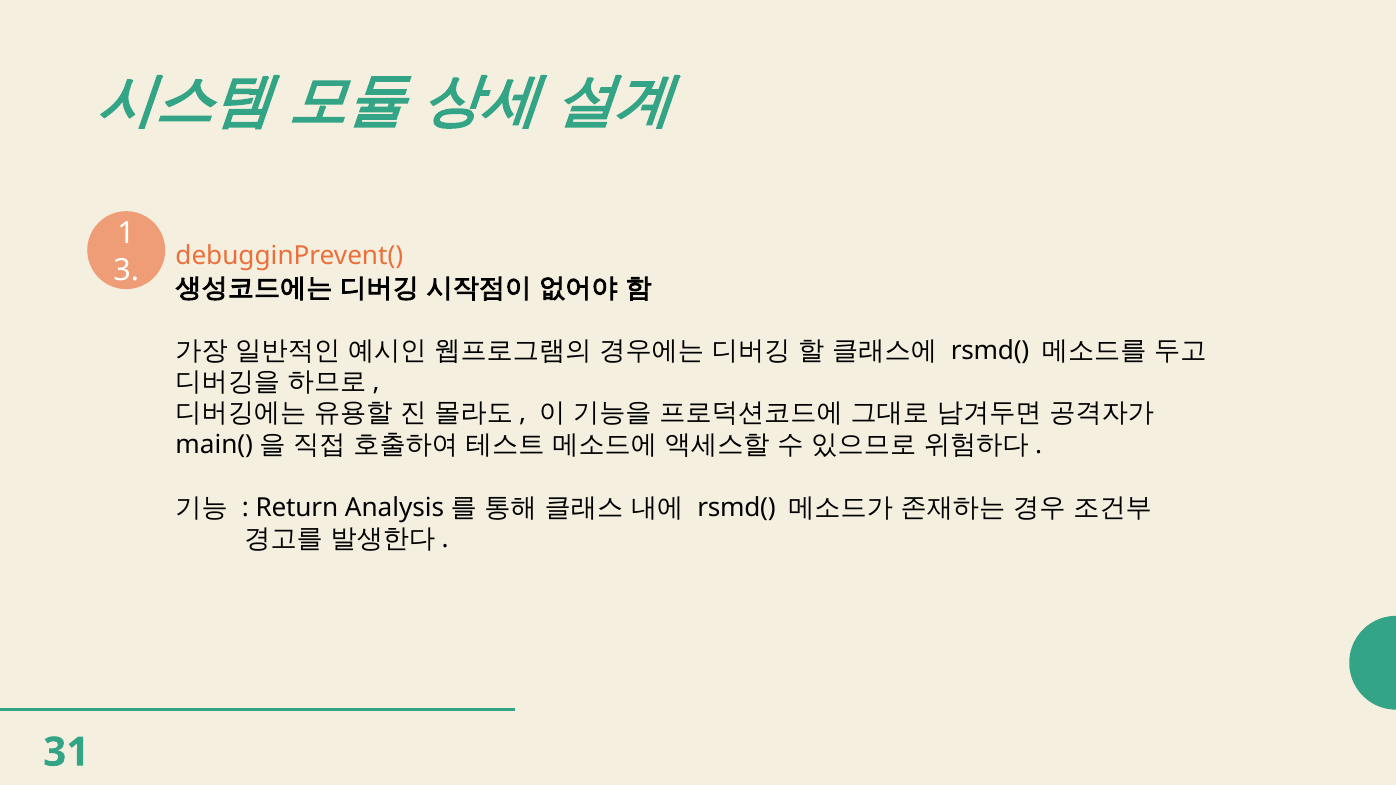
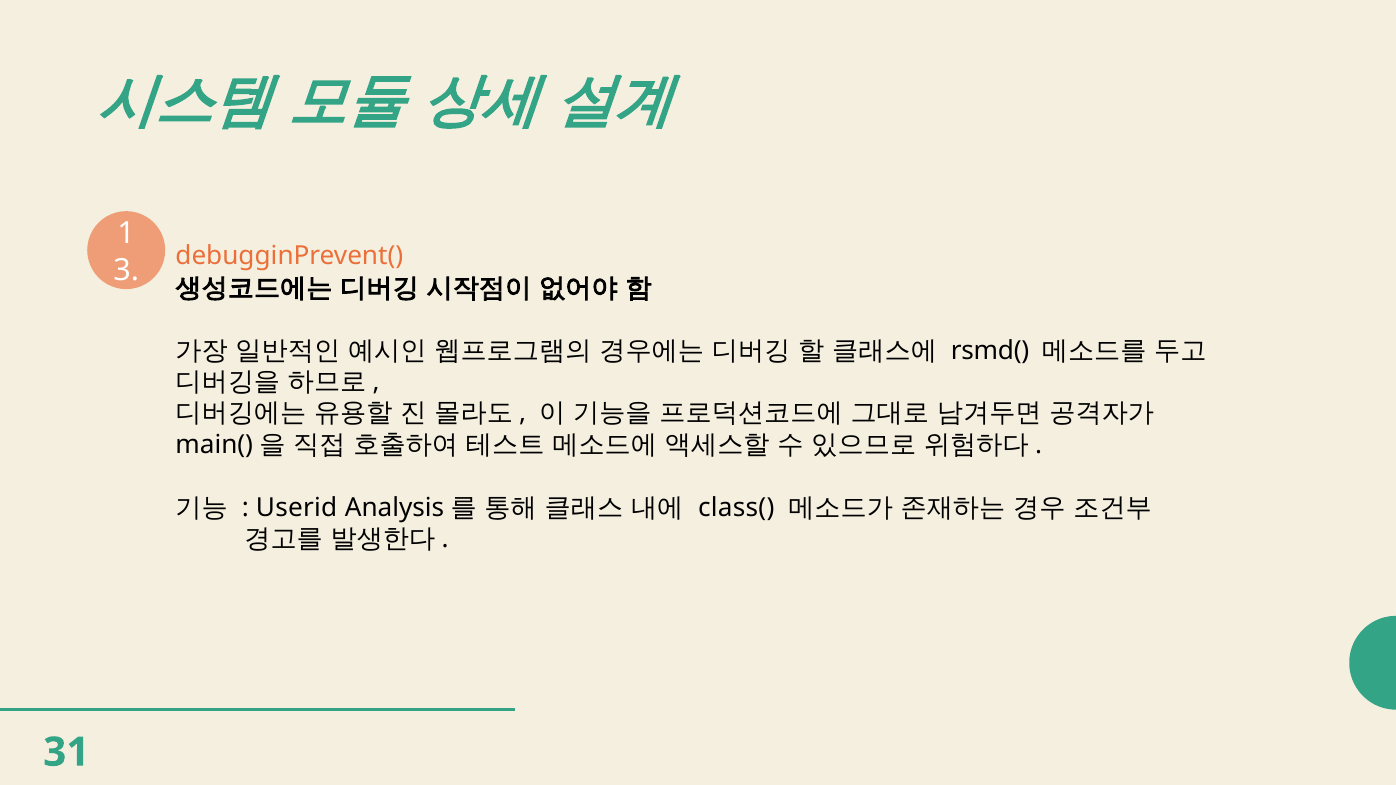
Return: Return -> Userid (297, 508)
rsmd(: rsmd( -> class( (736, 508)
